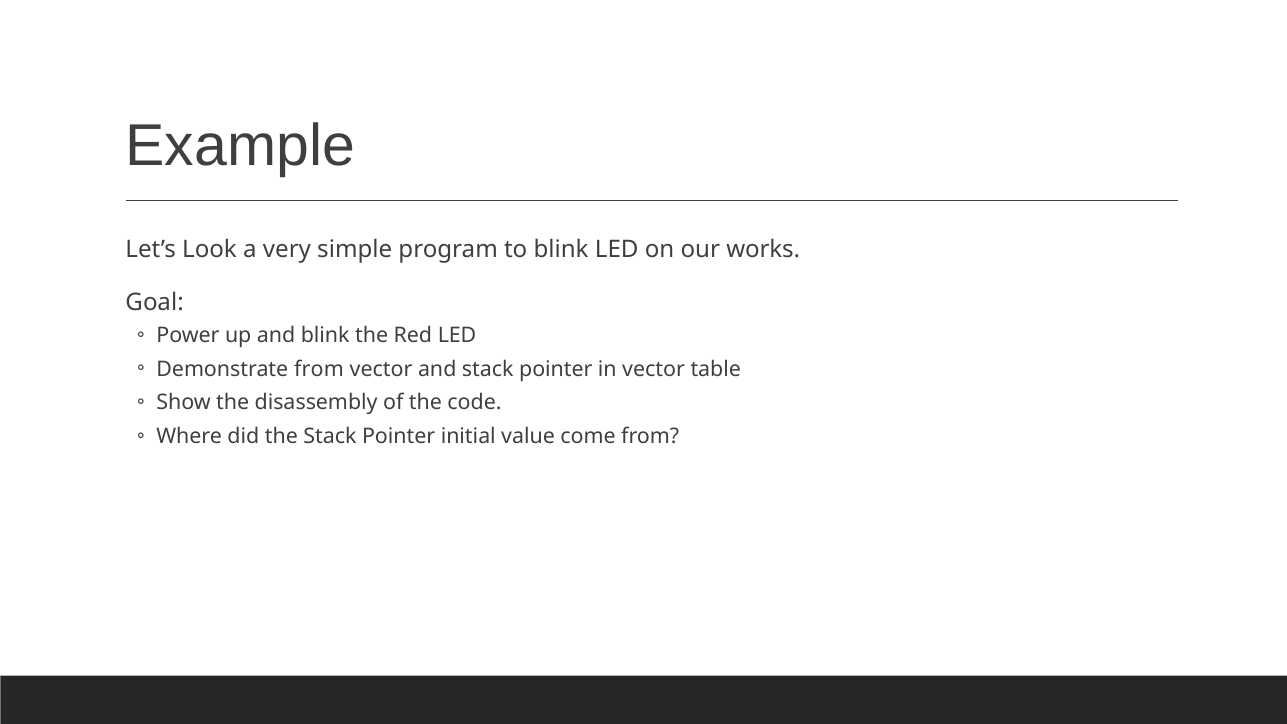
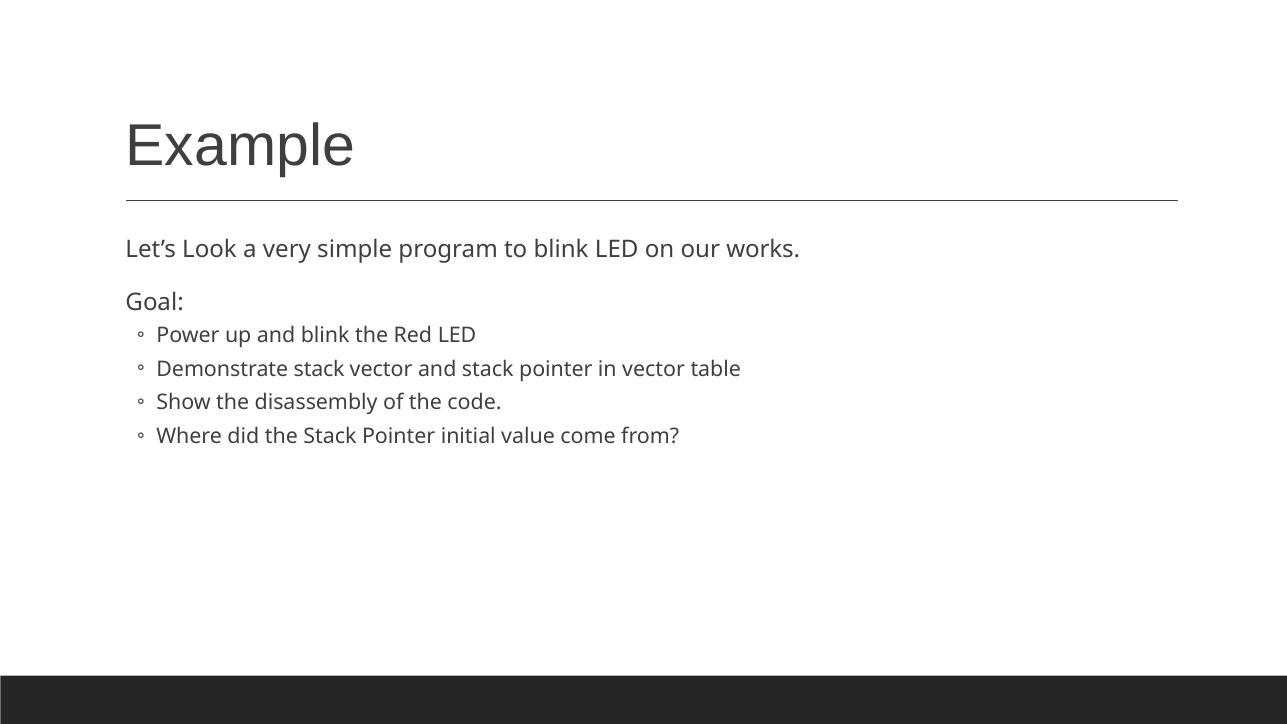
Demonstrate from: from -> stack (319, 369)
